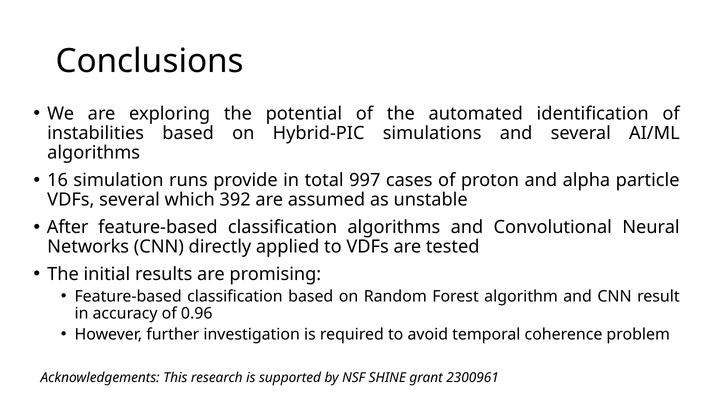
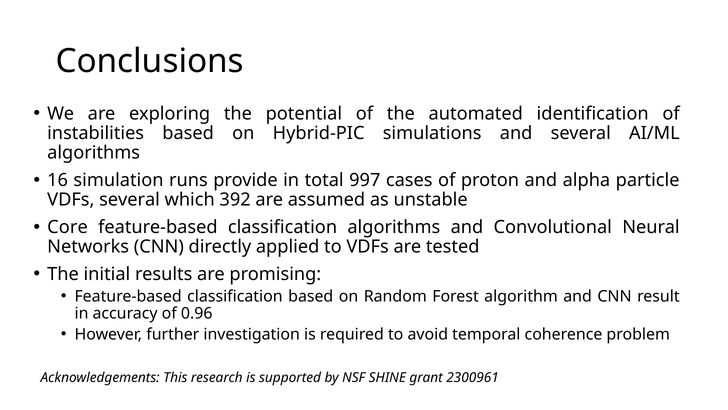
After: After -> Core (68, 227)
